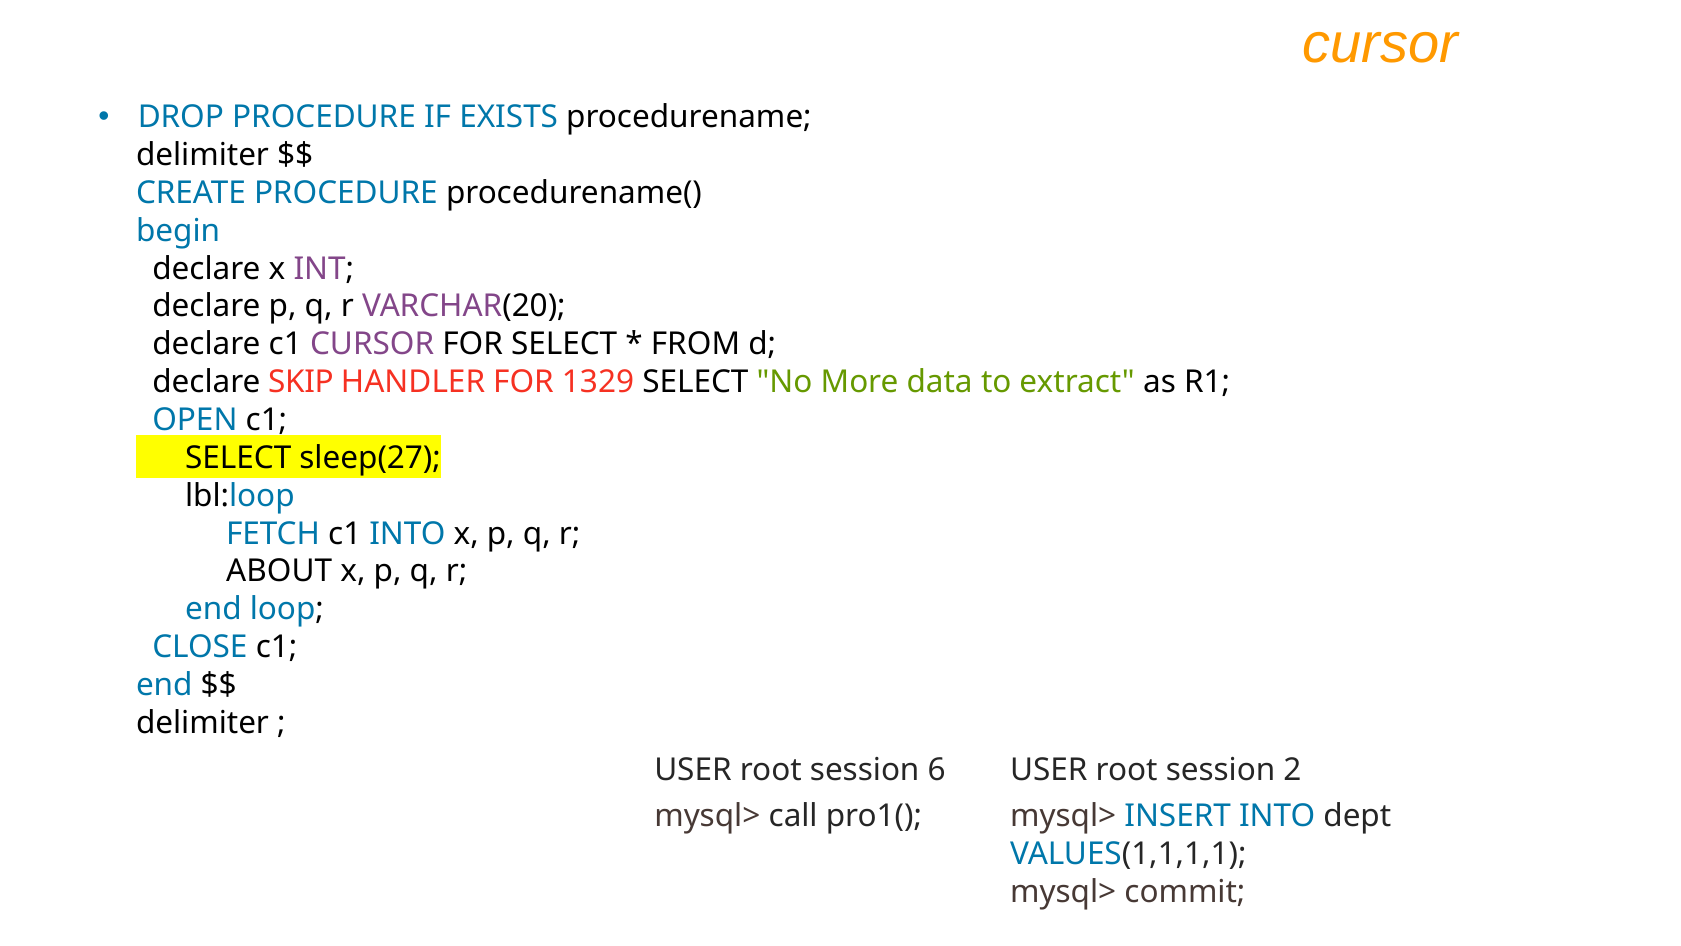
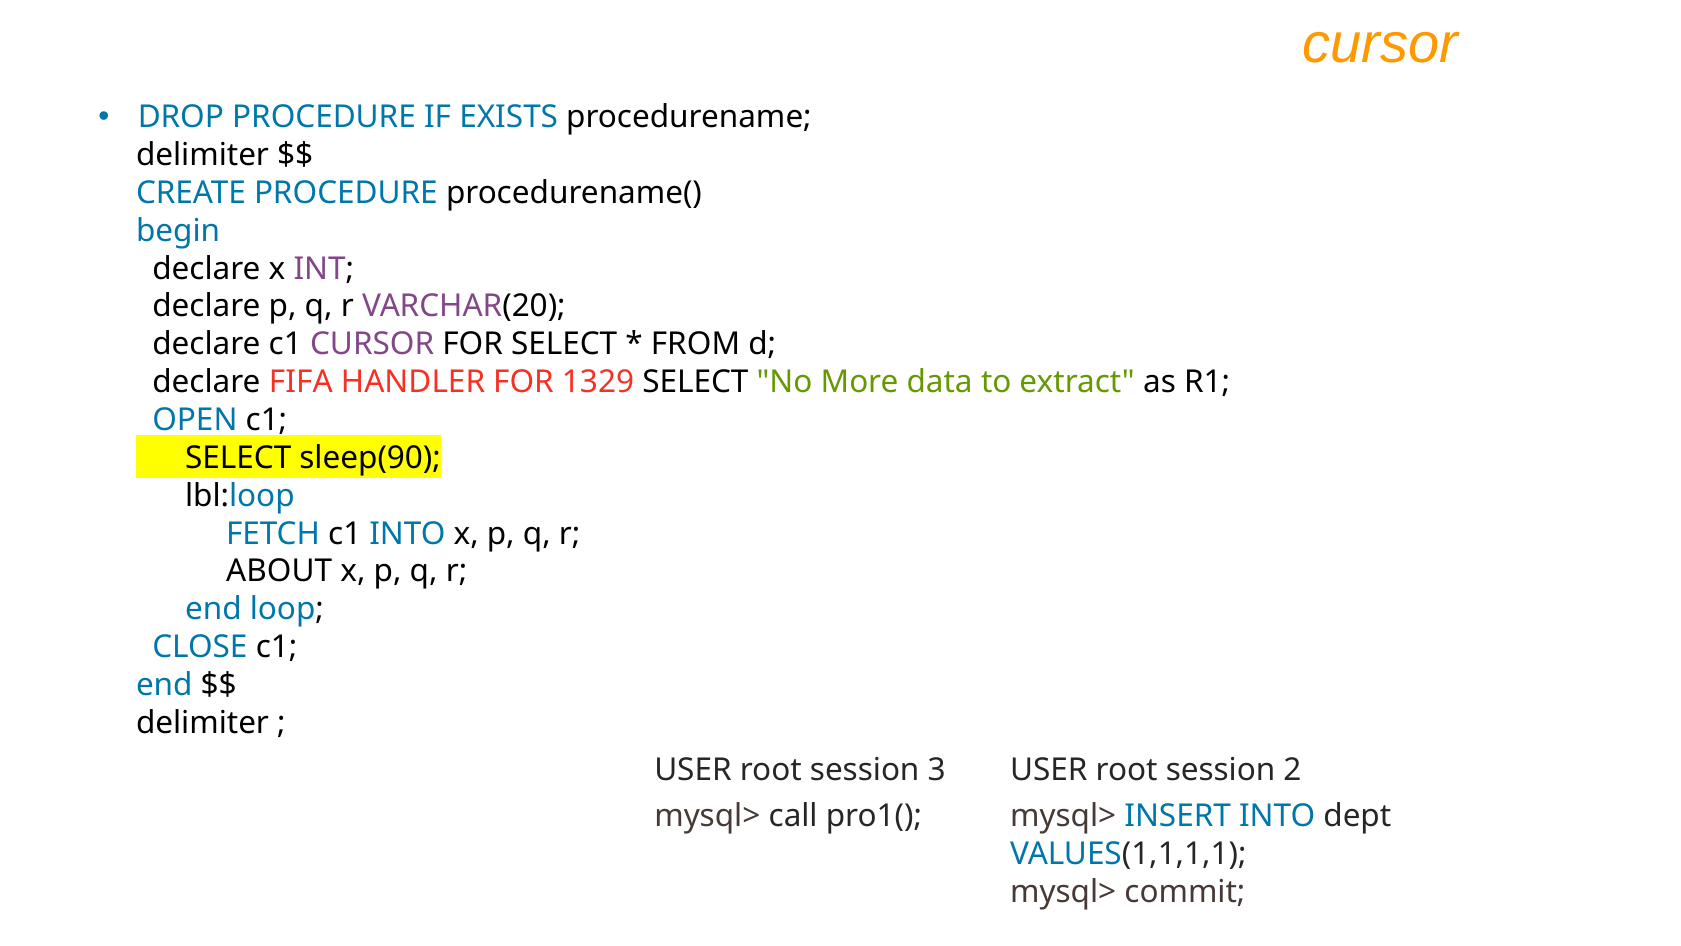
SKIP: SKIP -> FIFA (301, 382)
sleep(27: sleep(27 -> sleep(90 (370, 458)
6: 6 -> 3 (937, 770)
